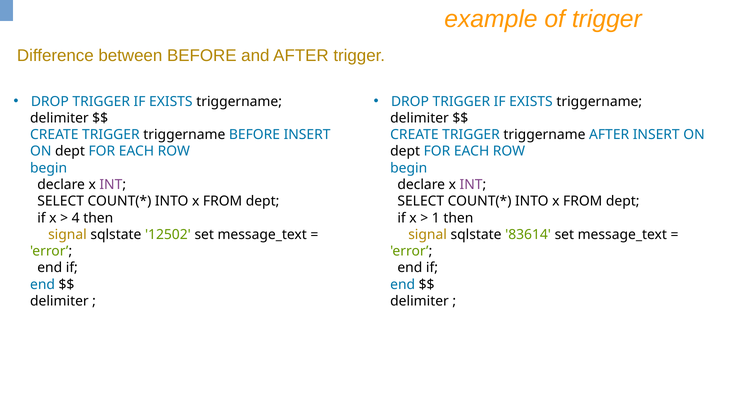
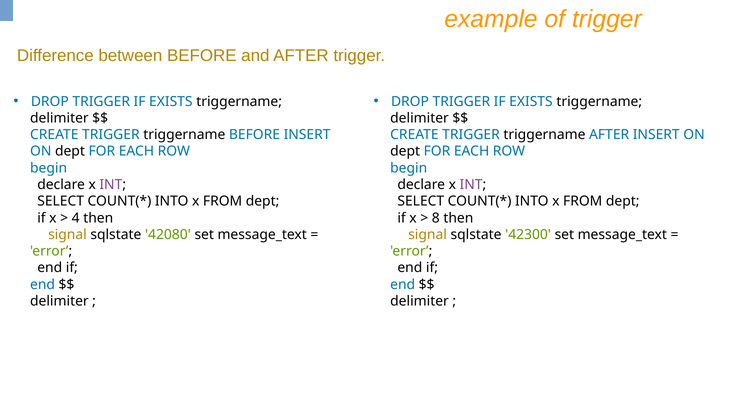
1: 1 -> 8 (436, 218)
12502: 12502 -> 42080 (168, 235)
83614: 83614 -> 42300 (528, 235)
